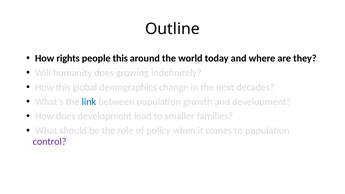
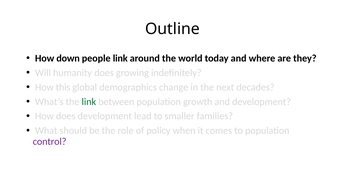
rights: rights -> down (68, 58)
people this: this -> link (120, 58)
link colour: blue -> green (89, 102)
